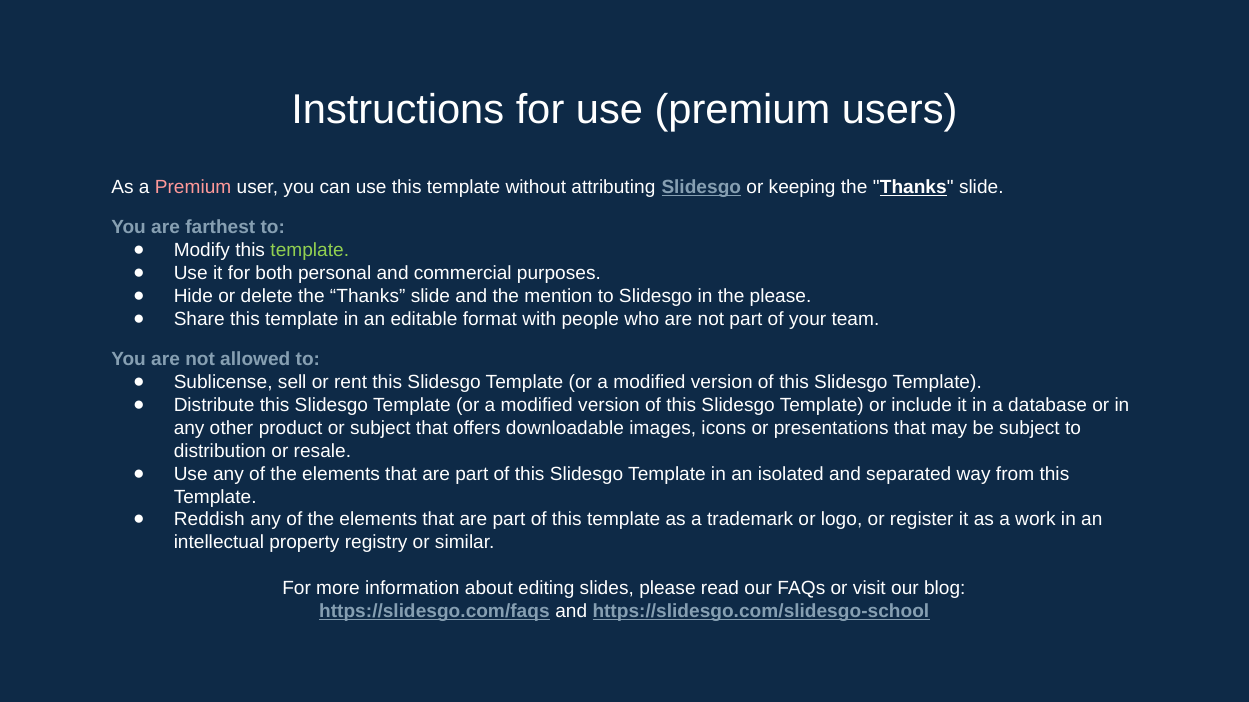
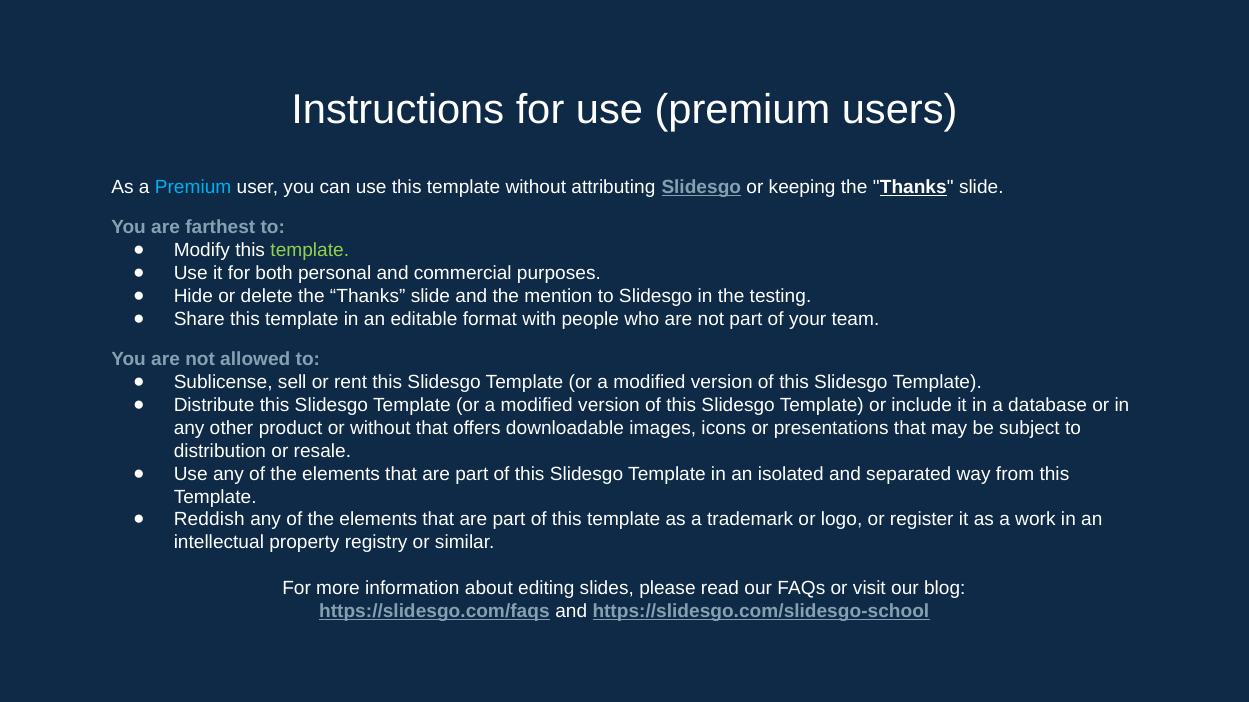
Premium colour: pink -> light blue (193, 187)
the please: please -> testing (780, 297)
or subject: subject -> without (380, 428)
